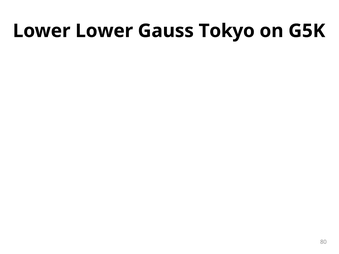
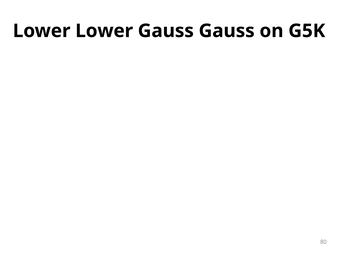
Gauss Tokyo: Tokyo -> Gauss (227, 31)
